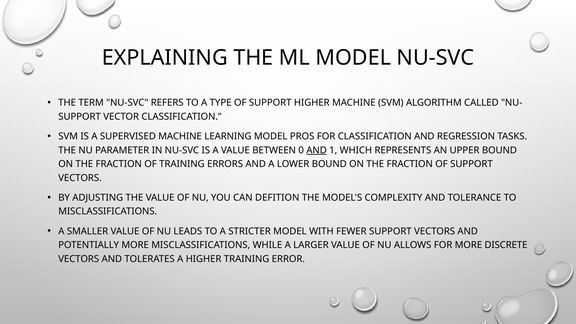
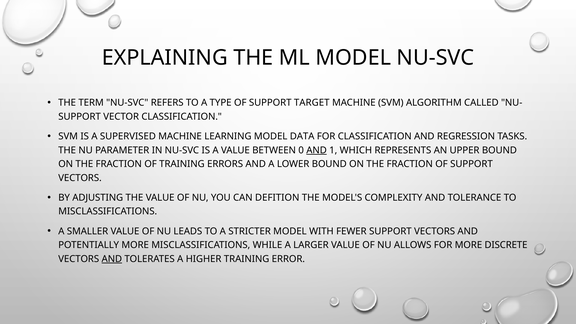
SUPPORT HIGHER: HIGHER -> TARGET (312, 103)
PROS: PROS -> DATA (302, 136)
AND underline: none -> present (112, 259)
